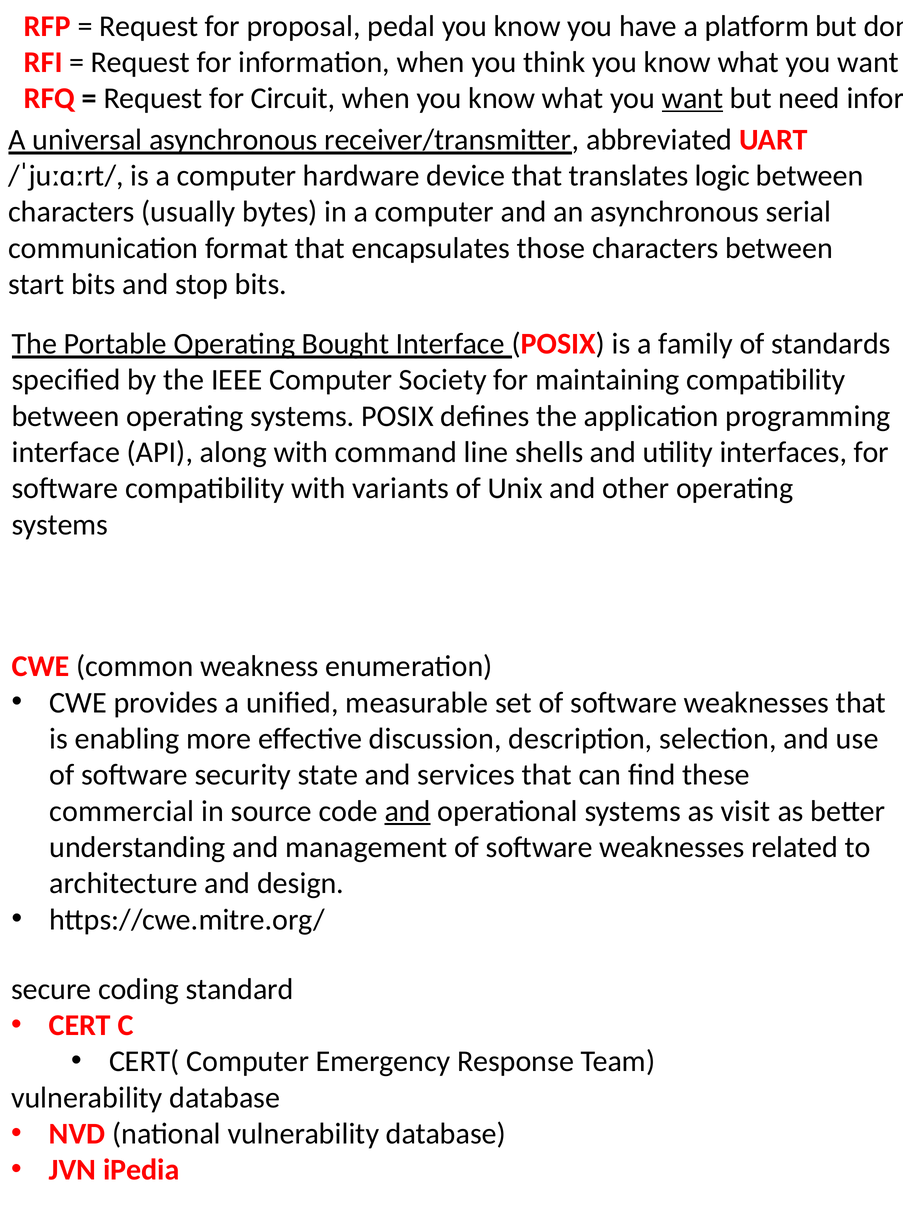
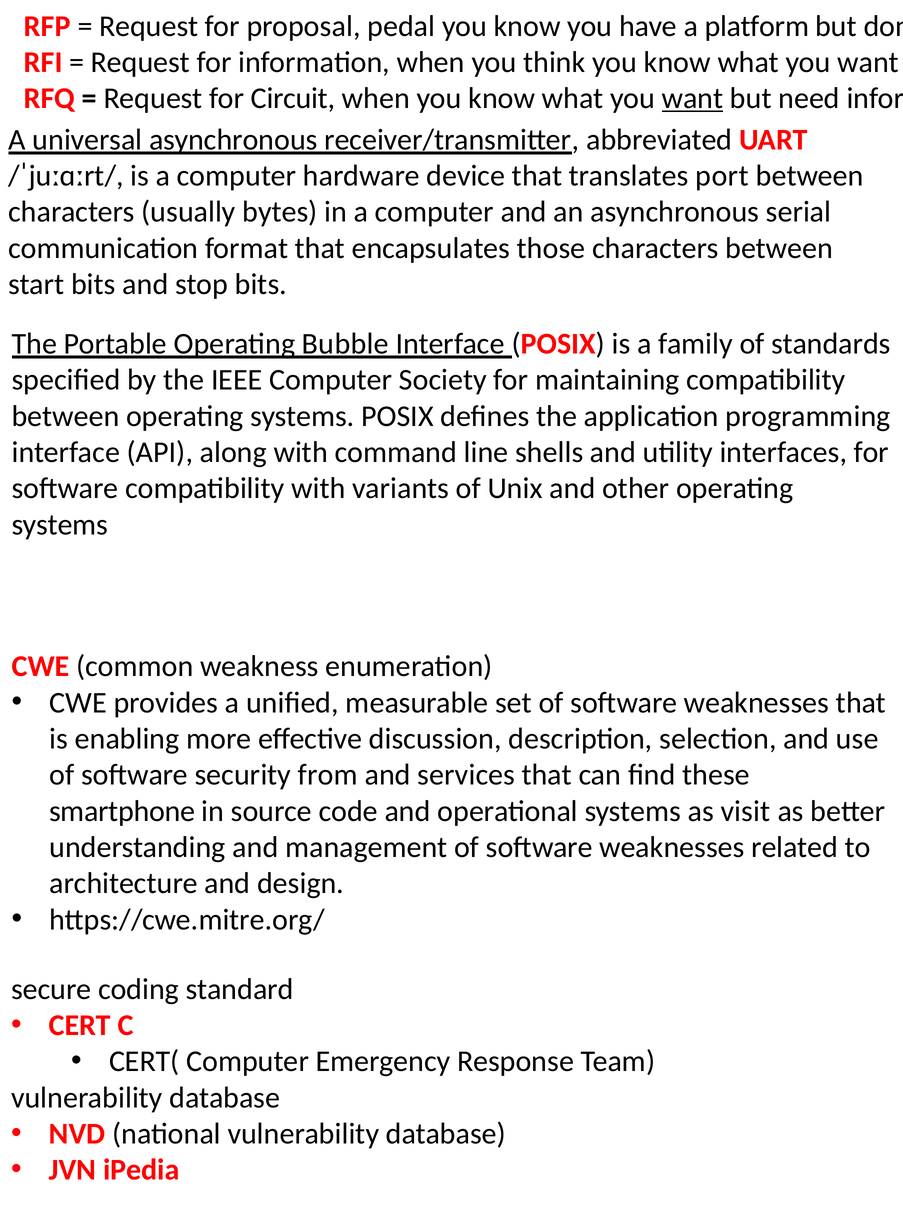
logic: logic -> port (722, 176)
Bought: Bought -> Bubble (345, 344)
security state: state -> from (328, 774)
commercial: commercial -> smartphone (122, 810)
and underline: present -> none (408, 810)
